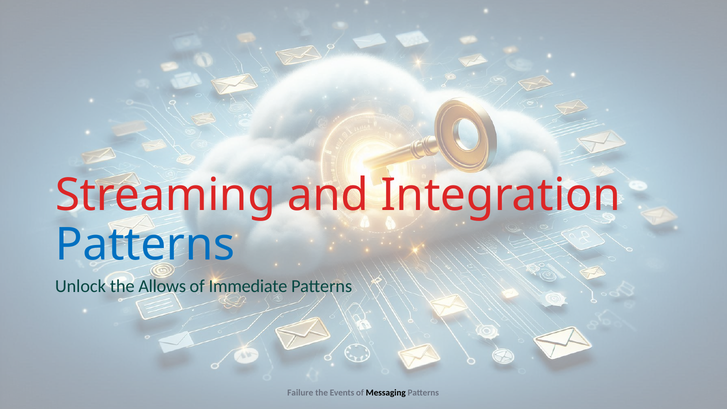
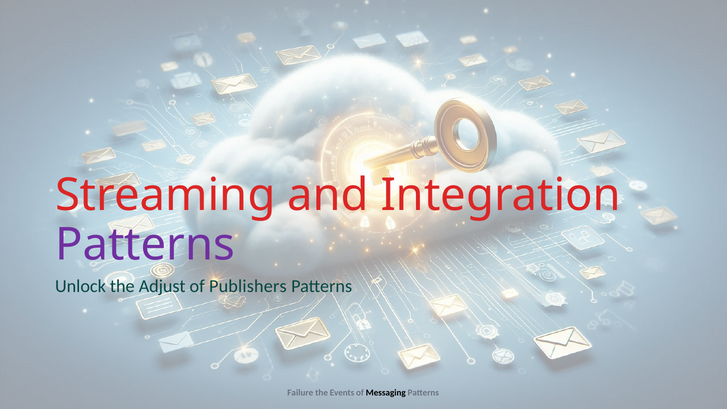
Patterns colour: blue -> purple (145, 244)
Allows: Allows -> Adjust (162, 286)
Immediate: Immediate -> Publishers (248, 286)
